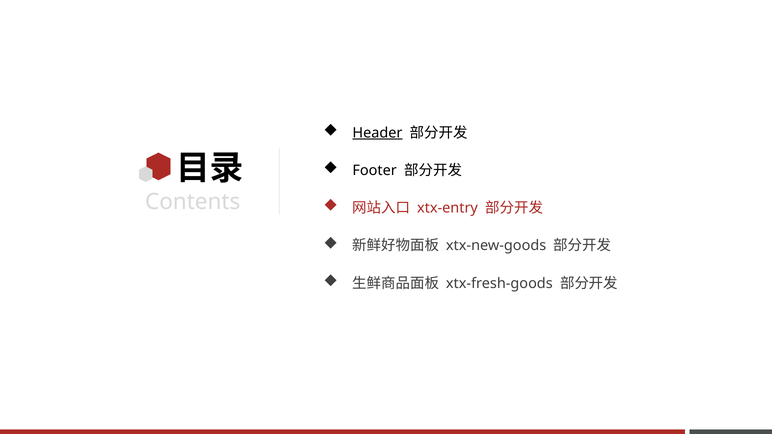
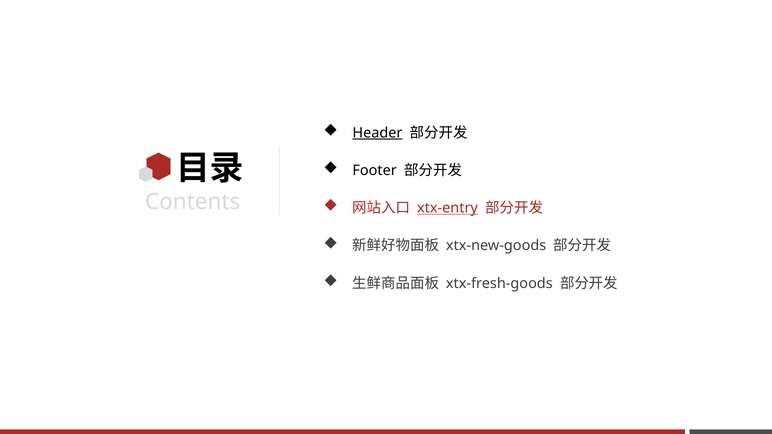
xtx-entry underline: none -> present (447, 208)
